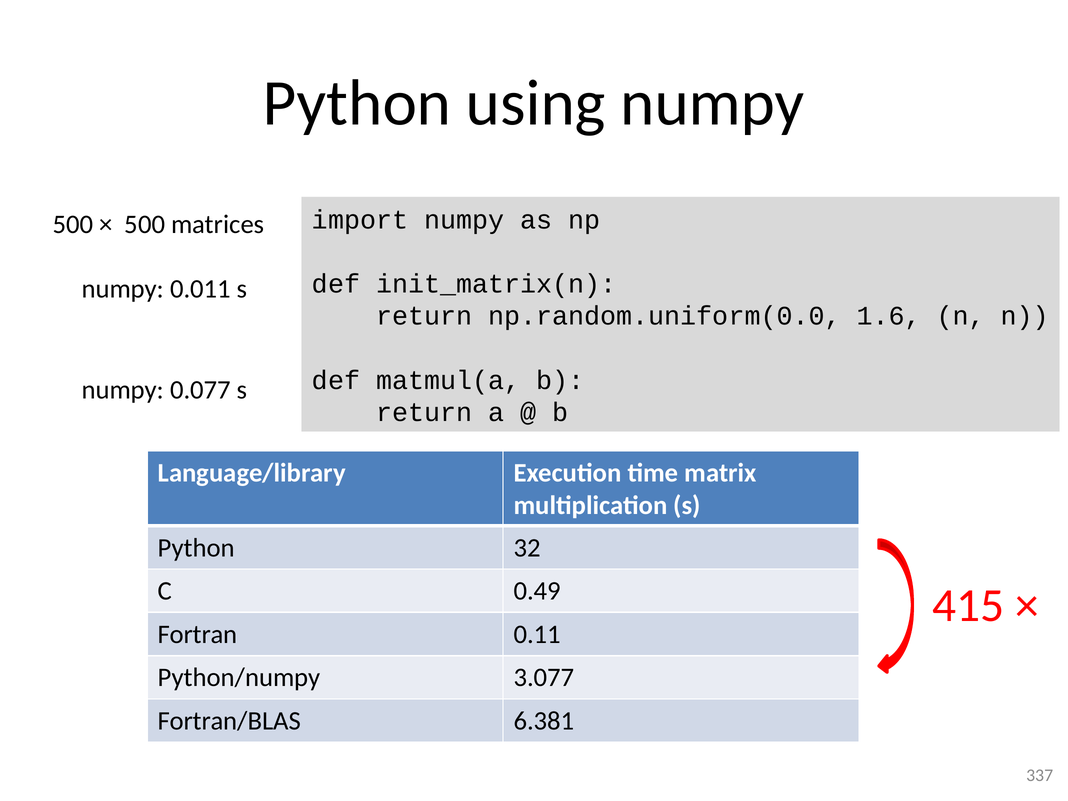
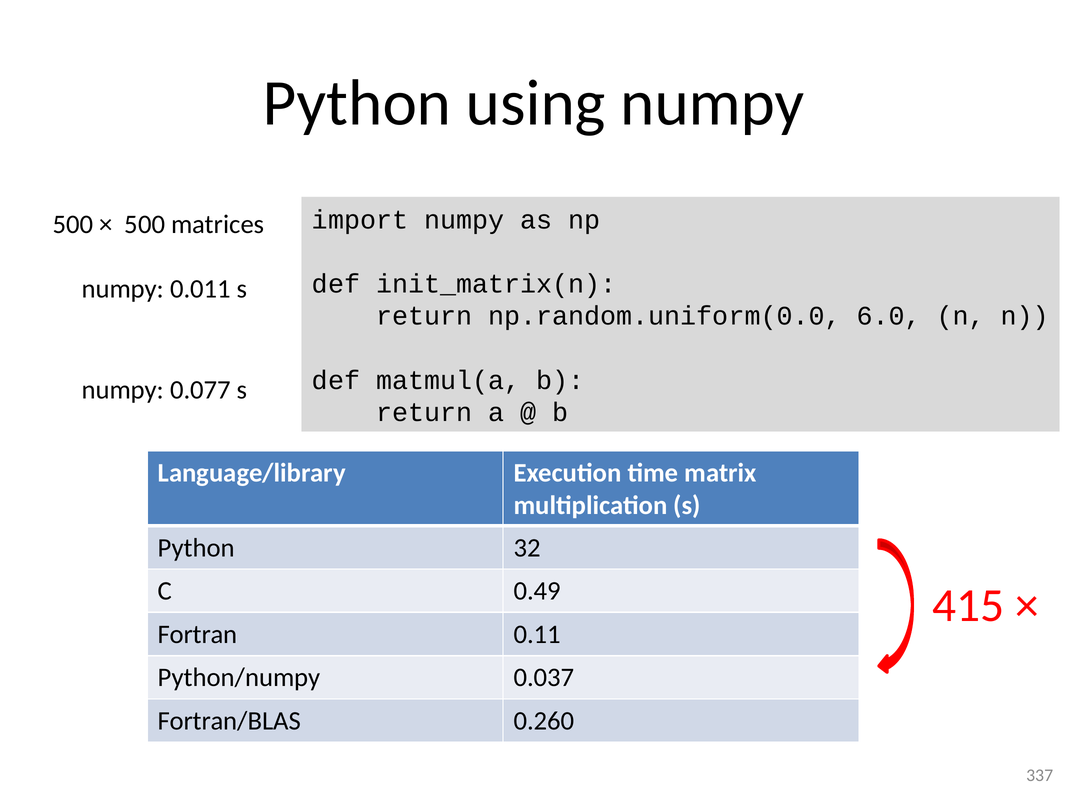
1.6: 1.6 -> 6.0 (889, 316)
3.077: 3.077 -> 0.037 (544, 678)
6.381: 6.381 -> 0.260 (544, 721)
